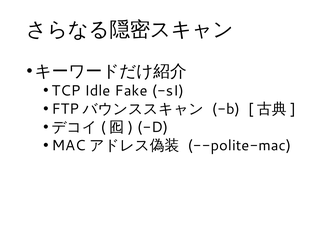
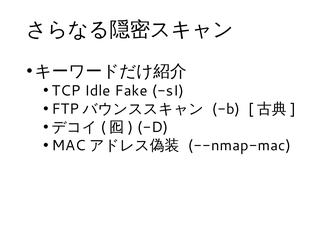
--polite-mac: --polite-mac -> --nmap-mac (239, 145)
